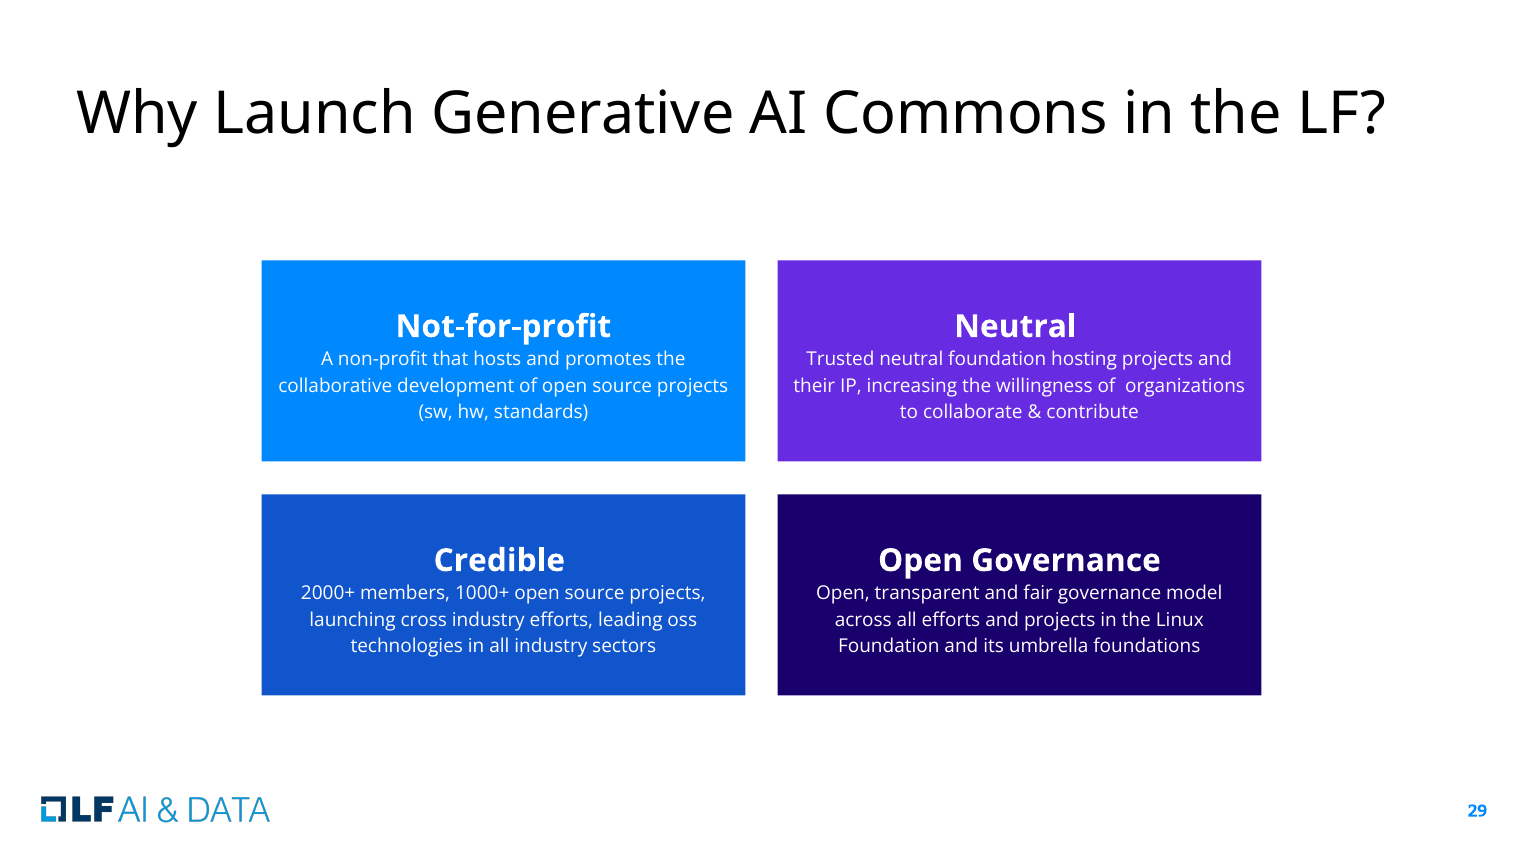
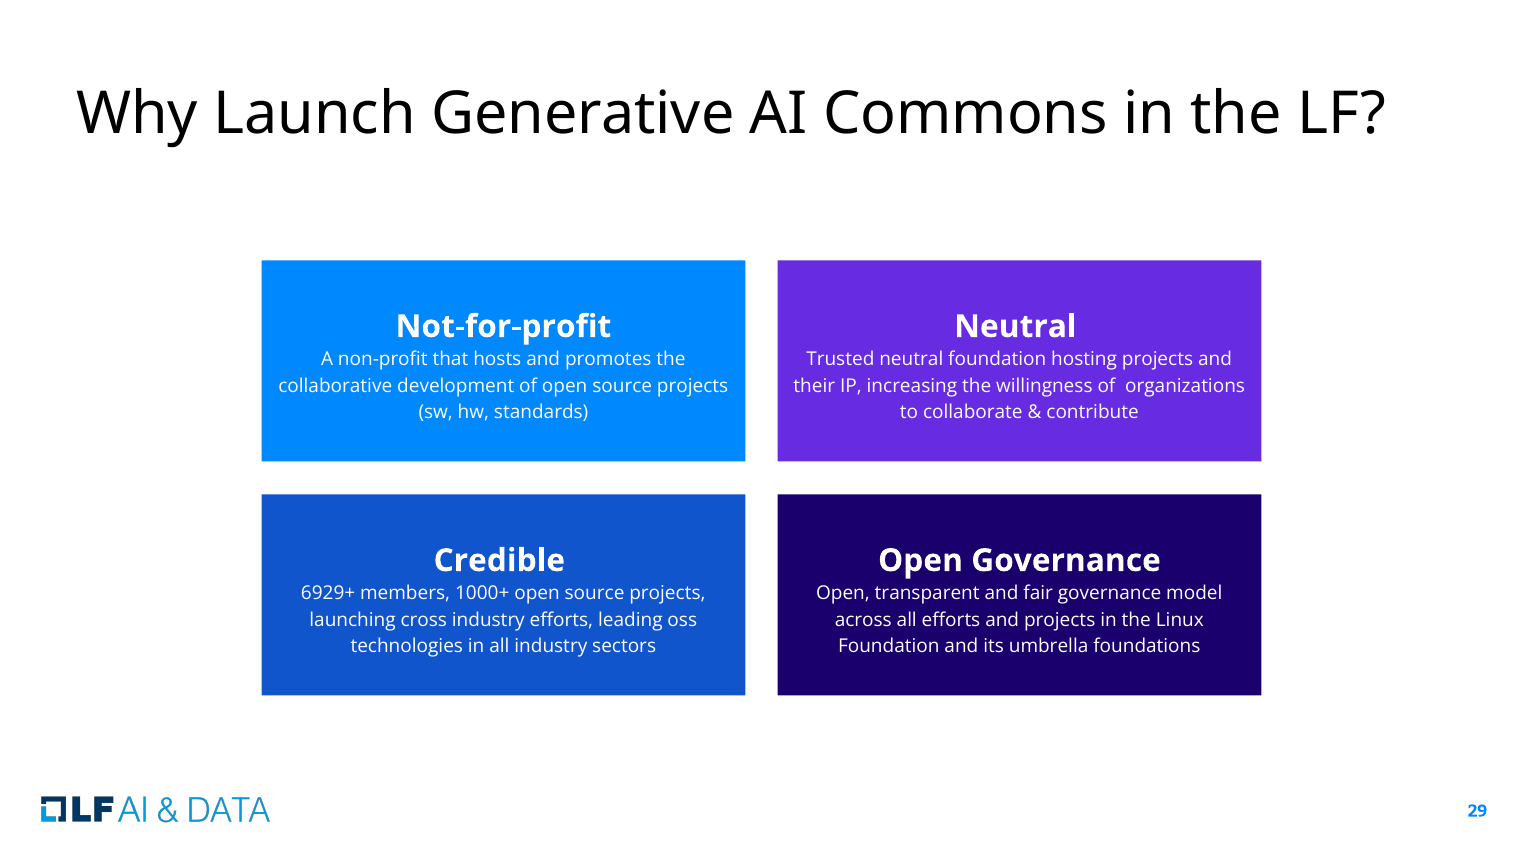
2000+: 2000+ -> 6929+ (328, 593)
